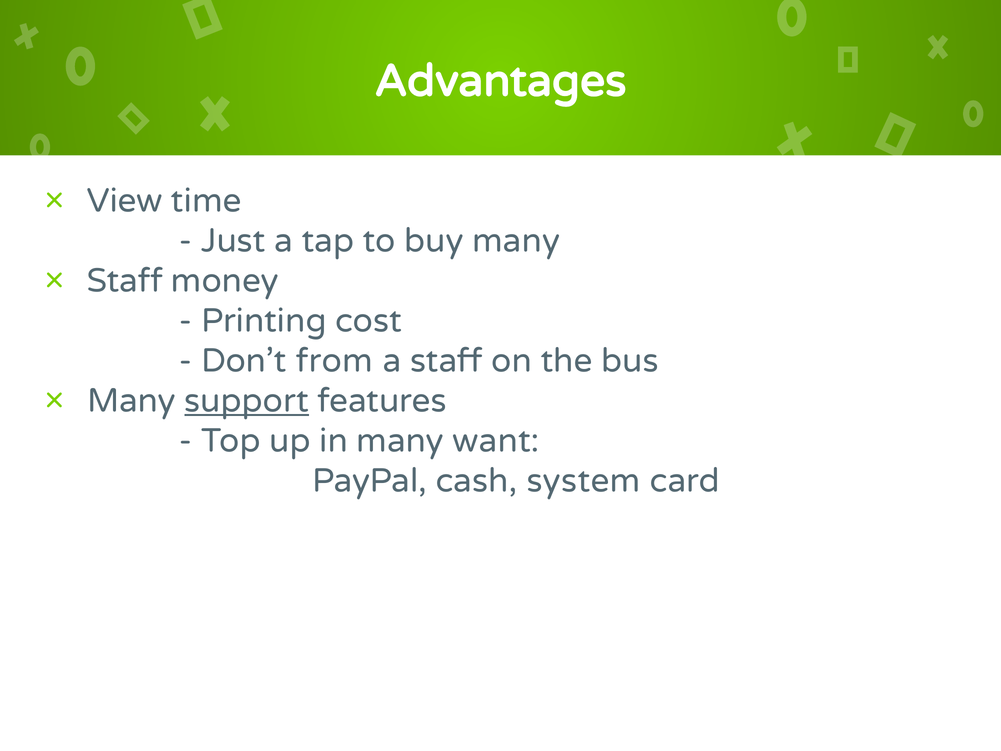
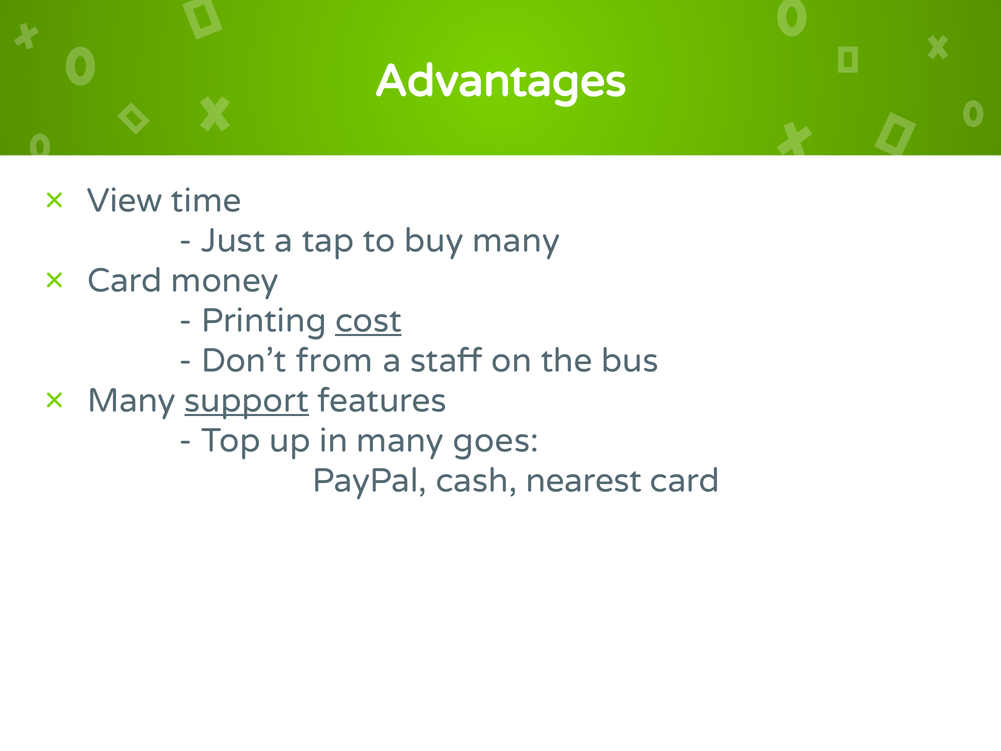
Staff: Staff -> Card (125, 281)
cost underline: none -> present (368, 321)
want: want -> goes (496, 441)
system: system -> nearest (584, 481)
